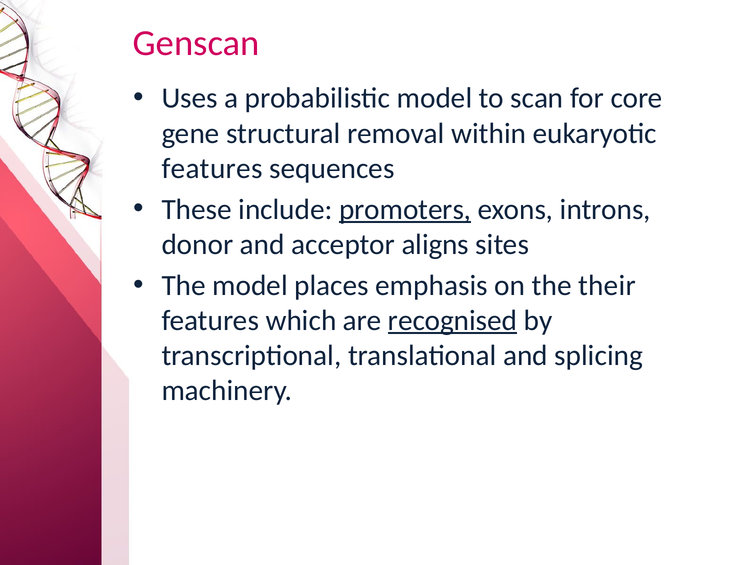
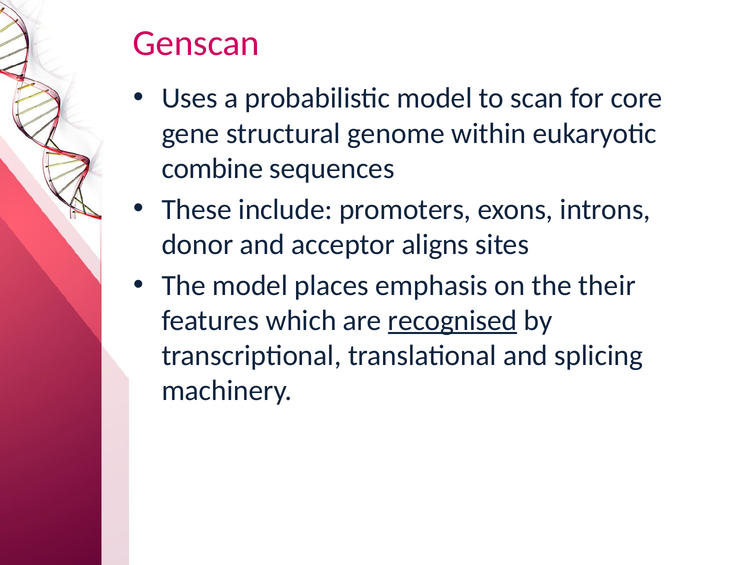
removal: removal -> genome (396, 133)
features: features -> combine (212, 169)
promoters underline: present -> none (405, 210)
